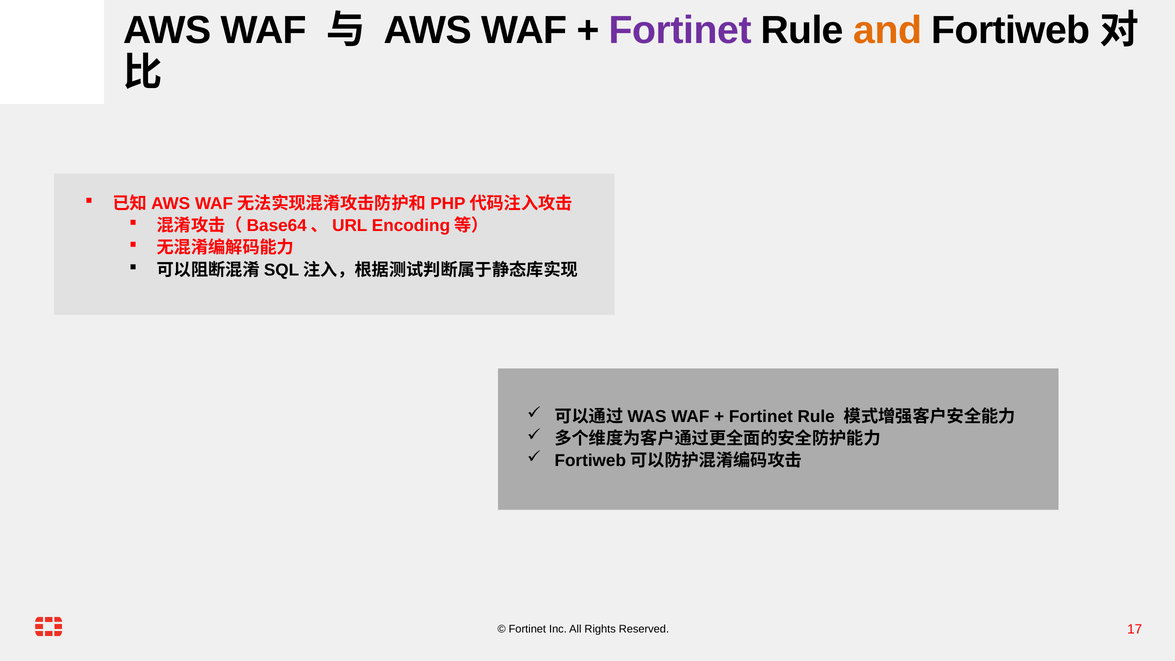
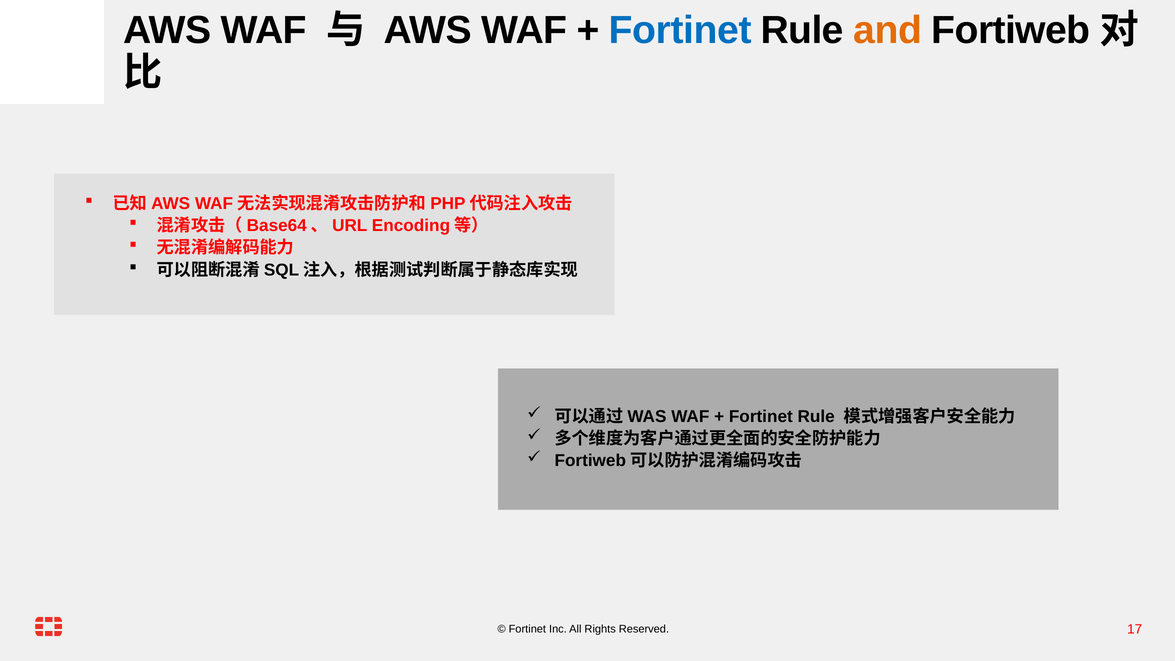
Fortinet colour: purple -> blue (680, 31)
